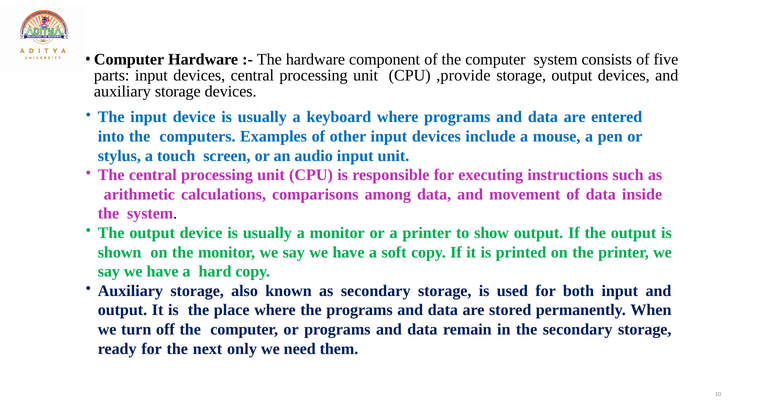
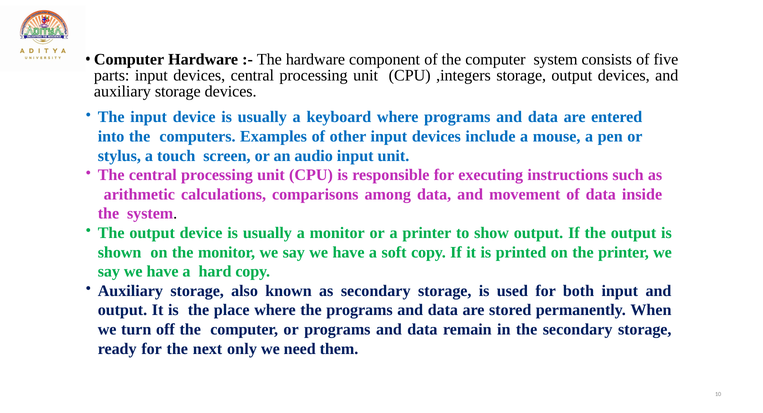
,provide: ,provide -> ,integers (464, 76)
